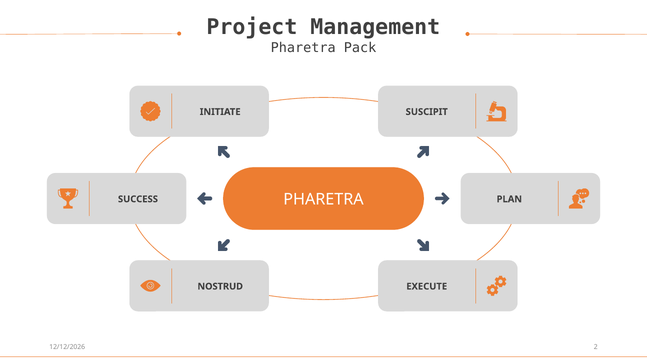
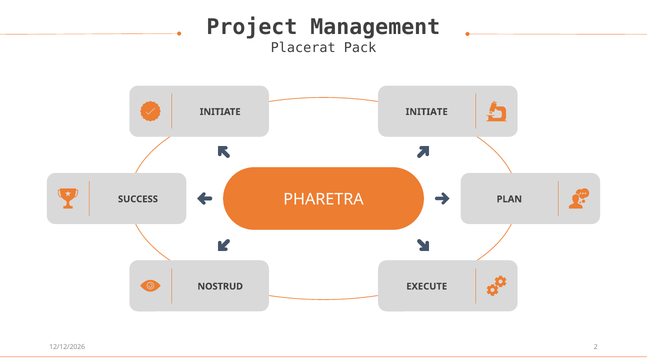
Pharetra: Pharetra -> Placerat (303, 48)
INITIATE SUSCIPIT: SUSCIPIT -> INITIATE (427, 112)
